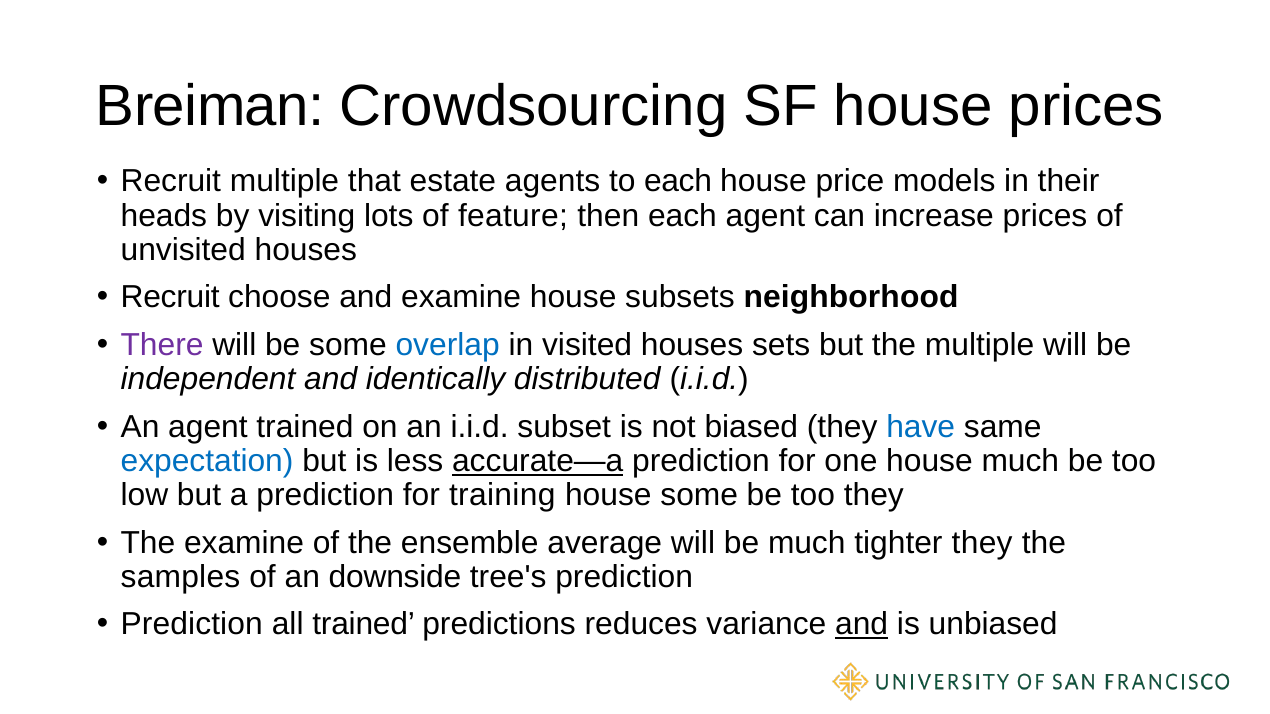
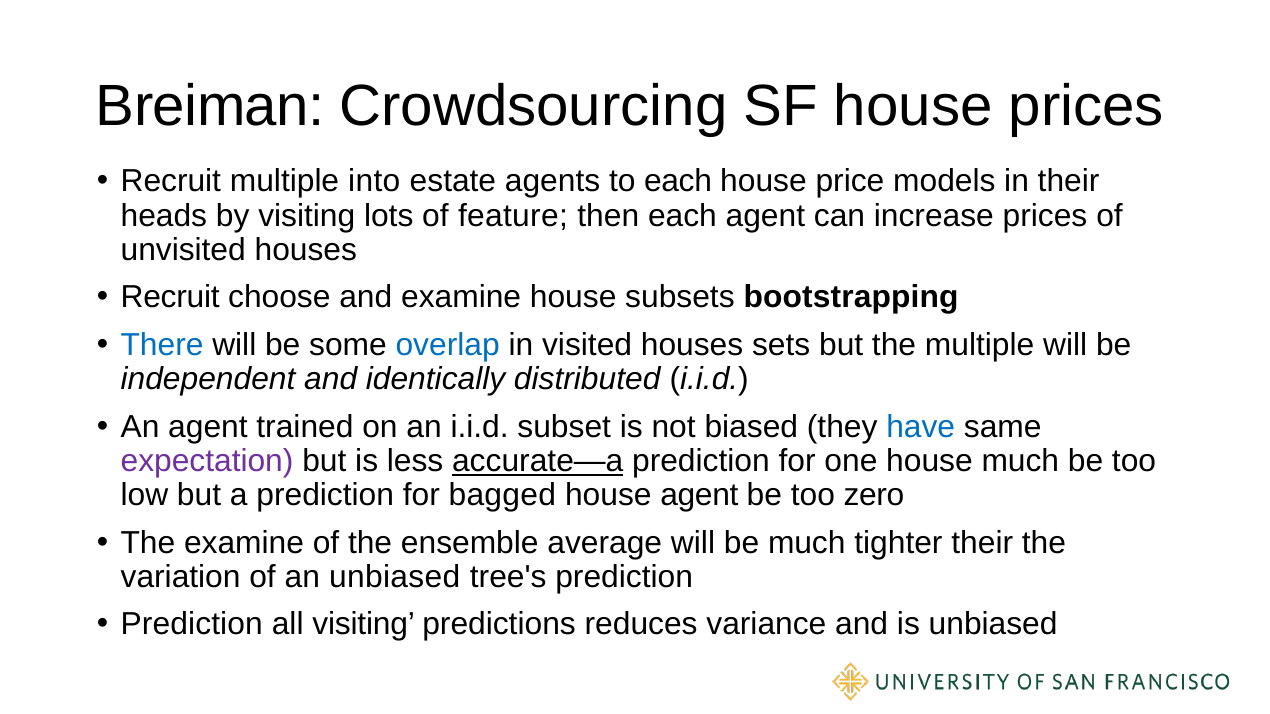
that: that -> into (374, 182)
neighborhood: neighborhood -> bootstrapping (851, 298)
There colour: purple -> blue (162, 345)
expectation colour: blue -> purple (207, 461)
training: training -> bagged (502, 496)
house some: some -> agent (699, 496)
too they: they -> zero (874, 496)
tighter they: they -> their (982, 543)
samples: samples -> variation (181, 577)
an downside: downside -> unbiased (395, 577)
all trained: trained -> visiting (364, 625)
and underline: present -> none (862, 625)
